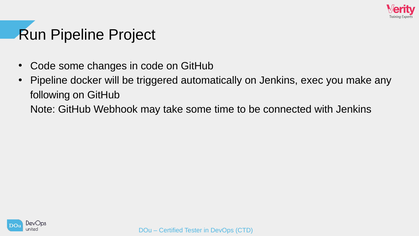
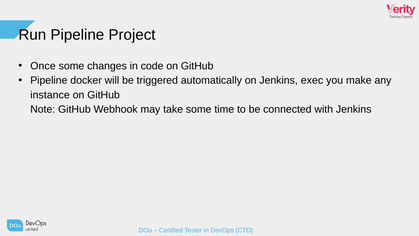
Code: Code -> Once (43, 66)
following: following -> instance (50, 95)
